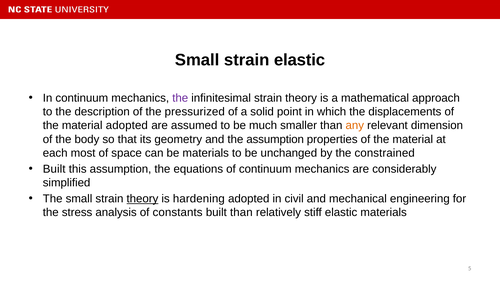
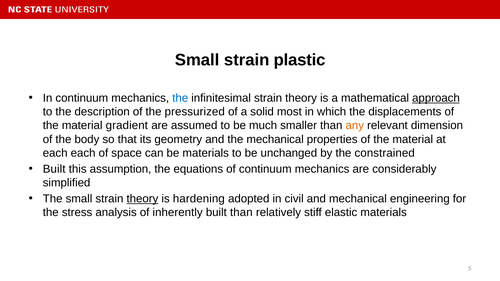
strain elastic: elastic -> plastic (300, 60)
the colour: purple -> blue (180, 98)
approach underline: none -> present (436, 98)
point: point -> most (289, 112)
material adopted: adopted -> gradient (127, 126)
the assumption: assumption -> mechanical (275, 139)
each most: most -> each (83, 153)
constants: constants -> inherently (178, 213)
